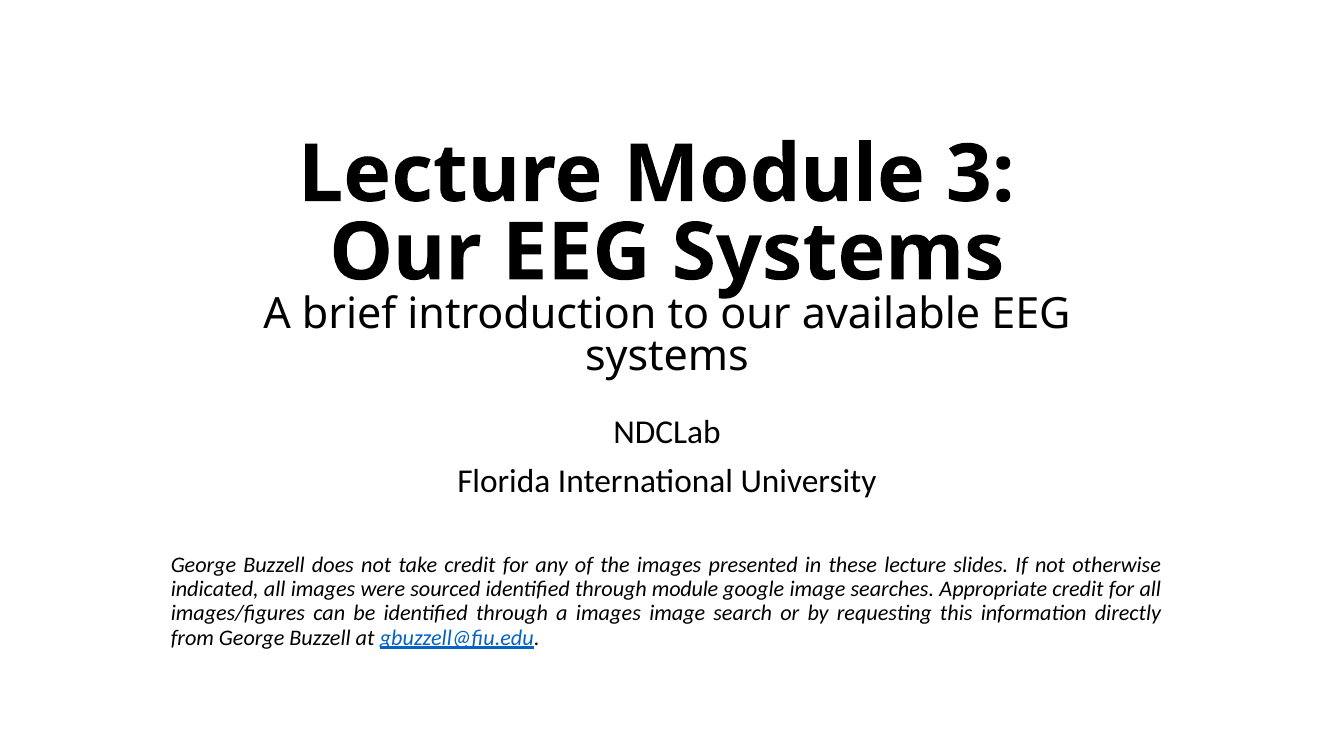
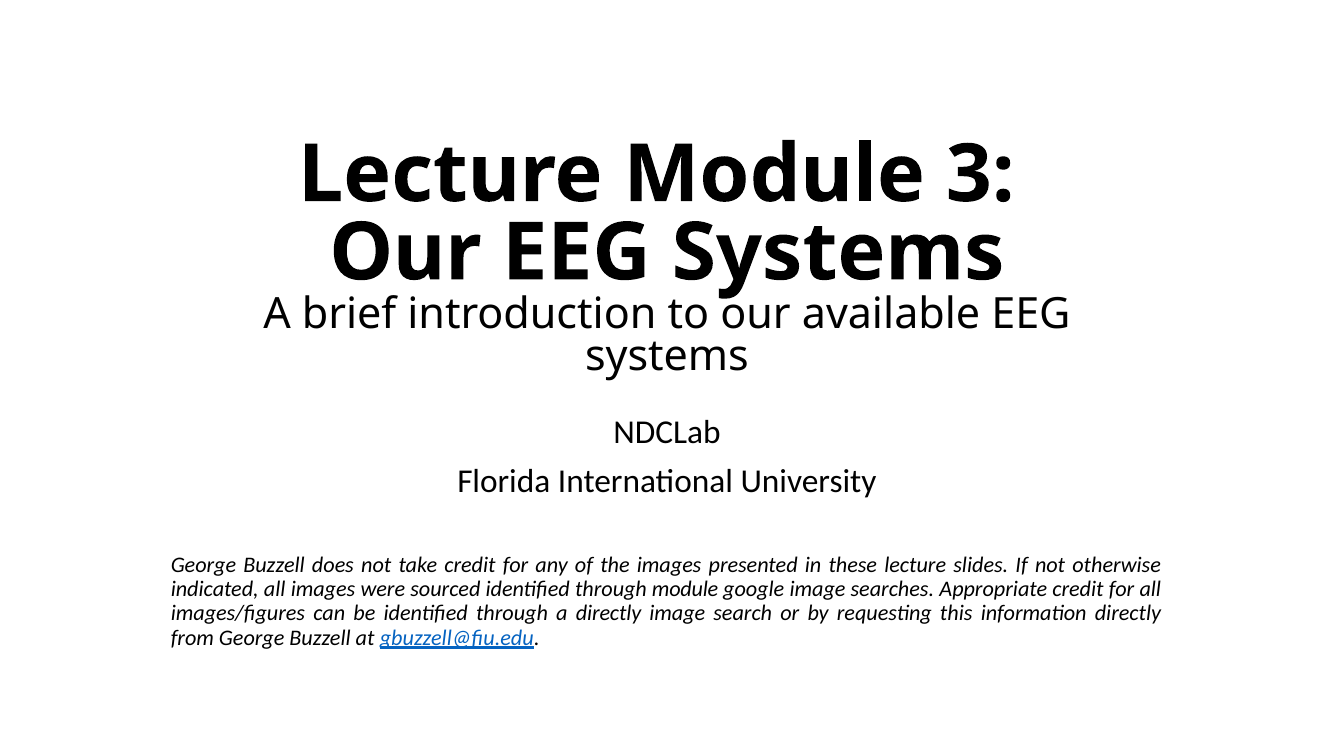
a images: images -> directly (609, 614)
